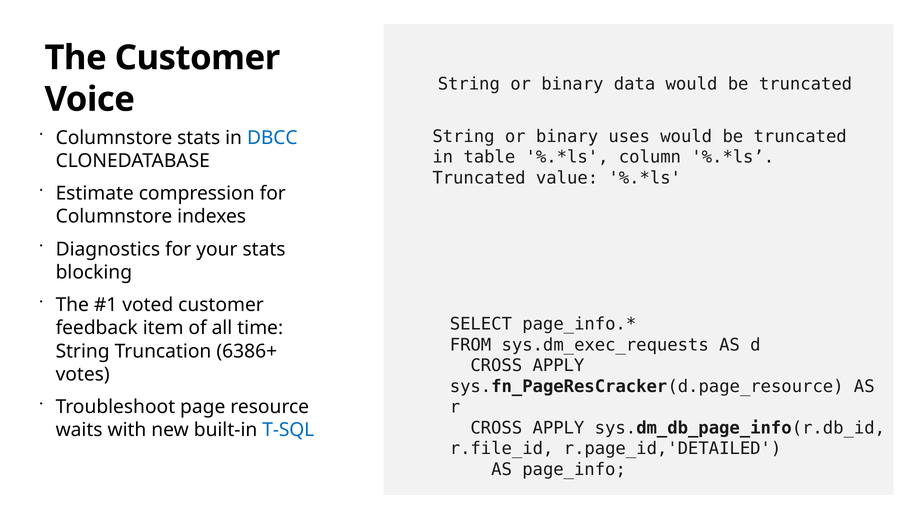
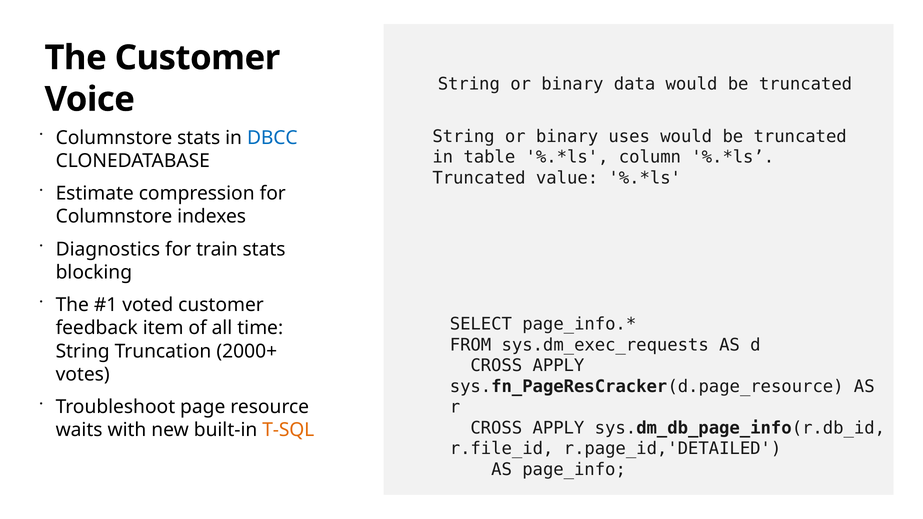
your: your -> train (217, 249)
6386+: 6386+ -> 2000+ (247, 351)
T-SQL colour: blue -> orange (288, 430)
